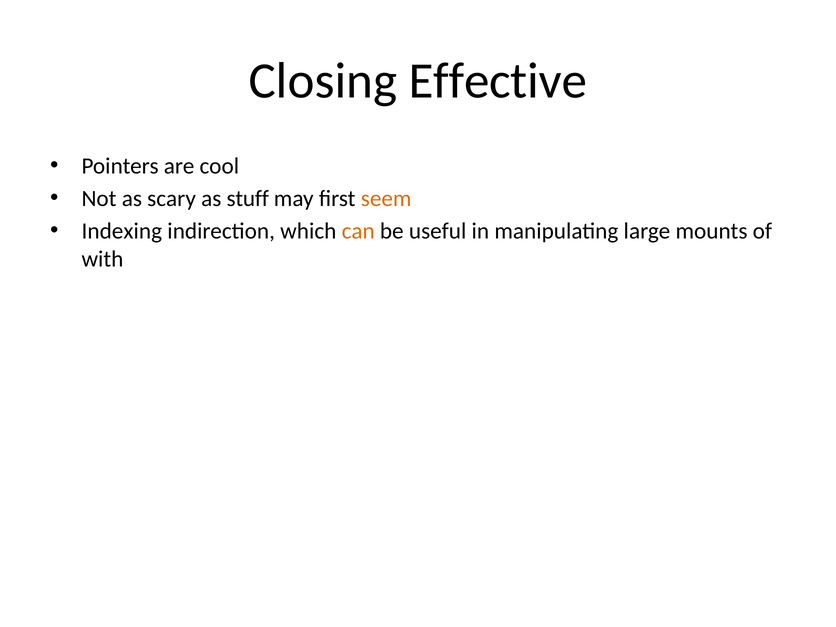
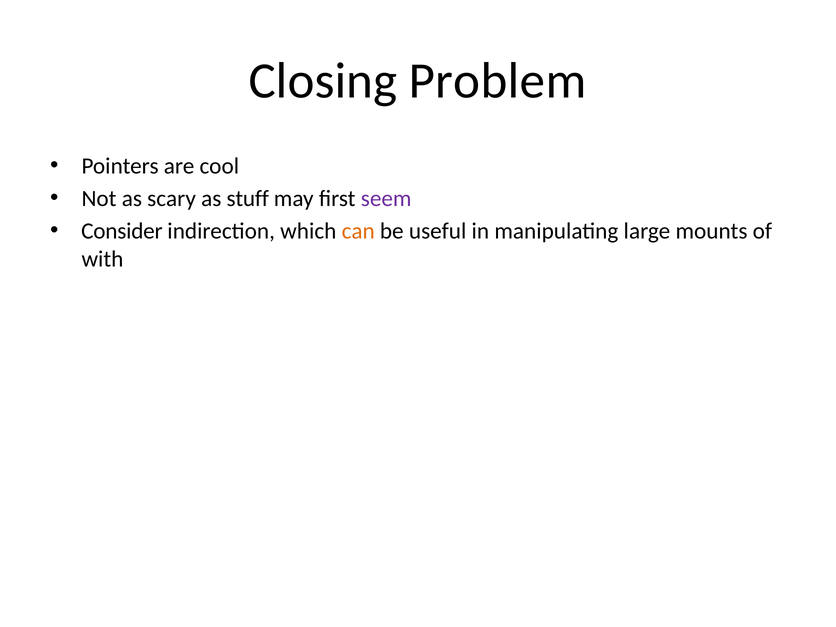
Effective: Effective -> Problem (497, 81)
seem colour: orange -> purple (386, 199)
Indexing: Indexing -> Consider (122, 231)
